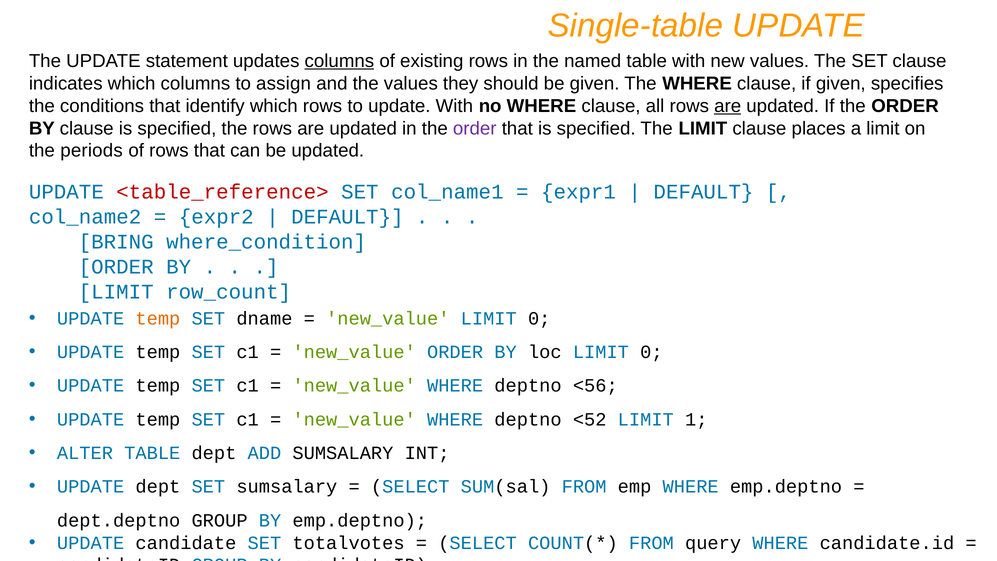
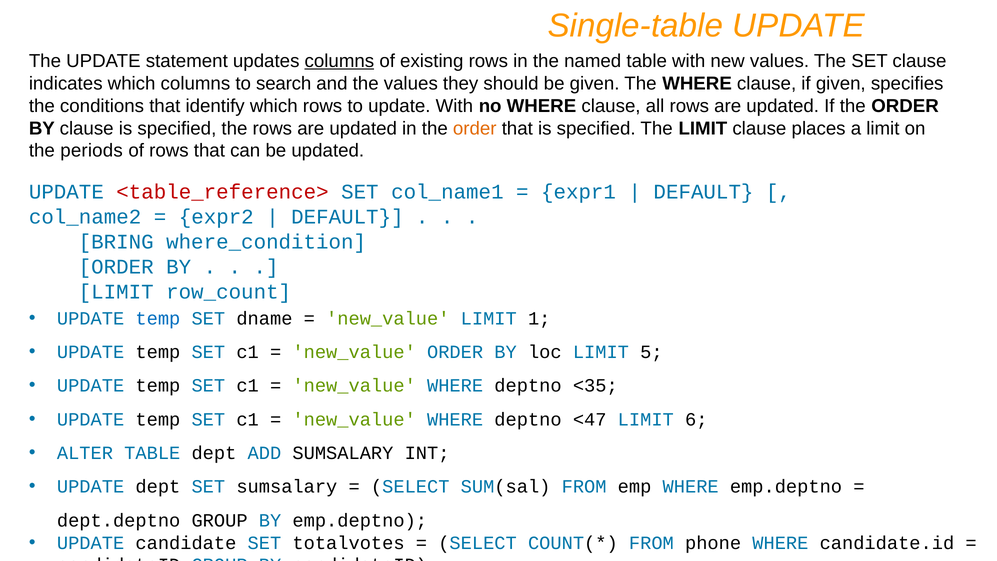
assign: assign -> search (284, 83)
are underline: present -> none (728, 106)
order colour: purple -> orange (475, 128)
temp colour: orange -> blue (158, 318)
new_value LIMIT 0: 0 -> 1 (539, 318)
loc LIMIT 0: 0 -> 5 (651, 352)
<56: <56 -> <35 (595, 386)
<52: <52 -> <47 (590, 419)
1: 1 -> 6 (696, 419)
query: query -> phone (713, 543)
